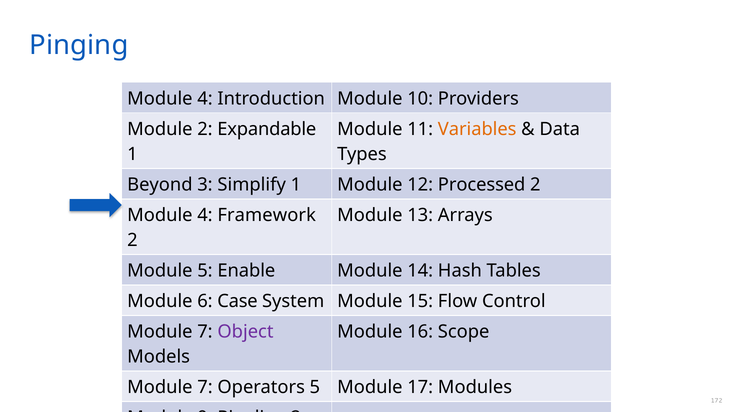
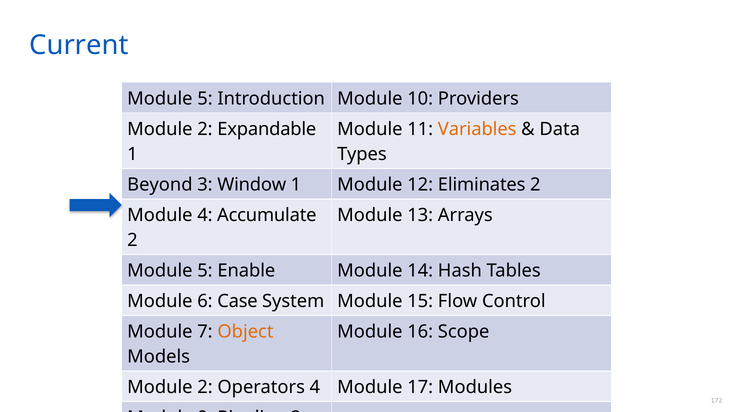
Pinging: Pinging -> Current (79, 45)
4: 4 -> 5 (205, 99)
Simplify: Simplify -> Window (252, 185)
Processed: Processed -> Eliminates (482, 185)
Framework: Framework -> Accumulate (267, 215)
Object colour: purple -> orange (245, 332)
7: 7 -> 2 (205, 388)
Operators 5: 5 -> 4 (315, 388)
